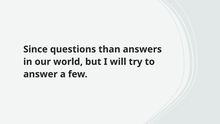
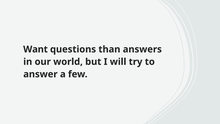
Since: Since -> Want (35, 49)
